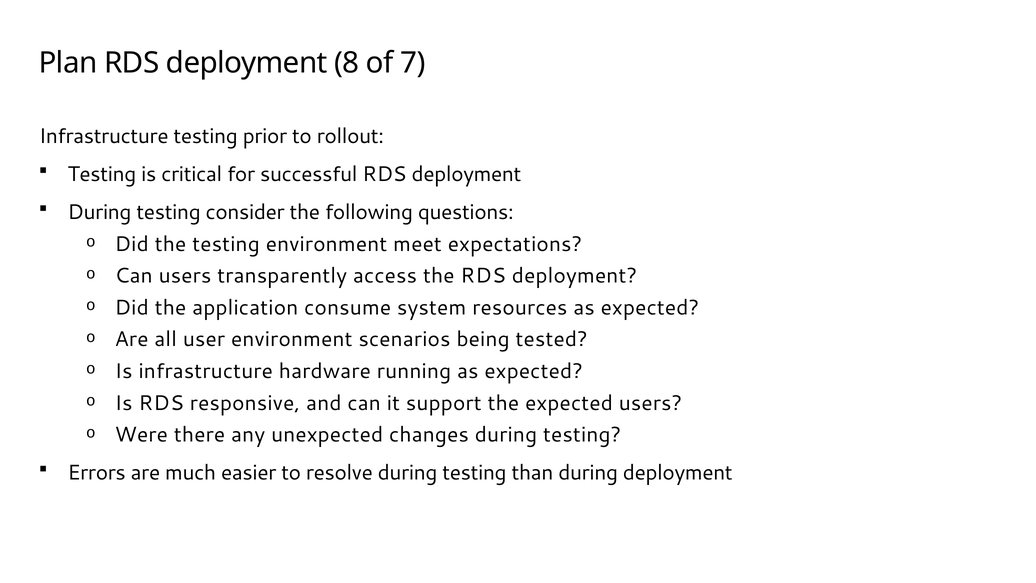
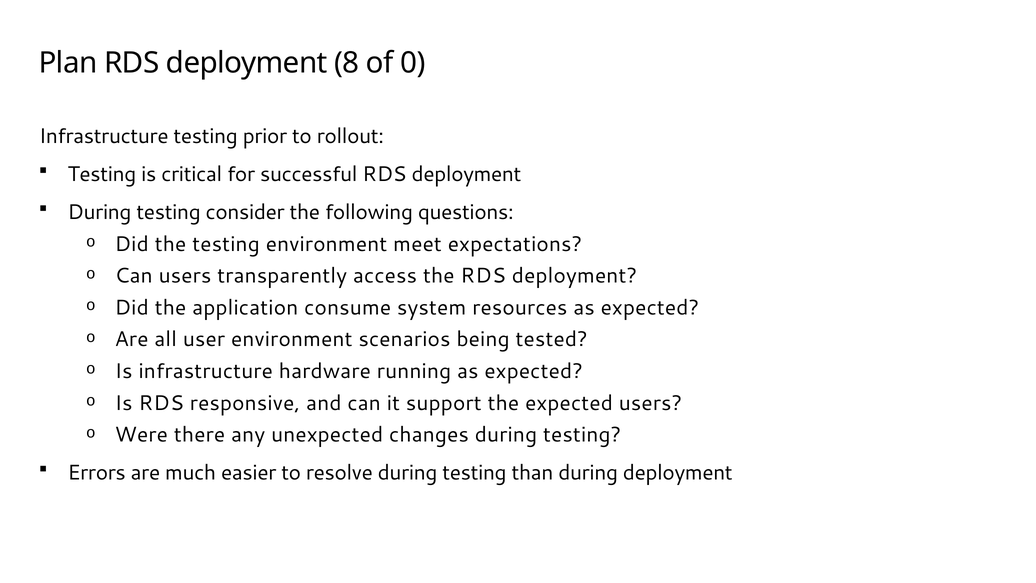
7: 7 -> 0 (413, 63)
